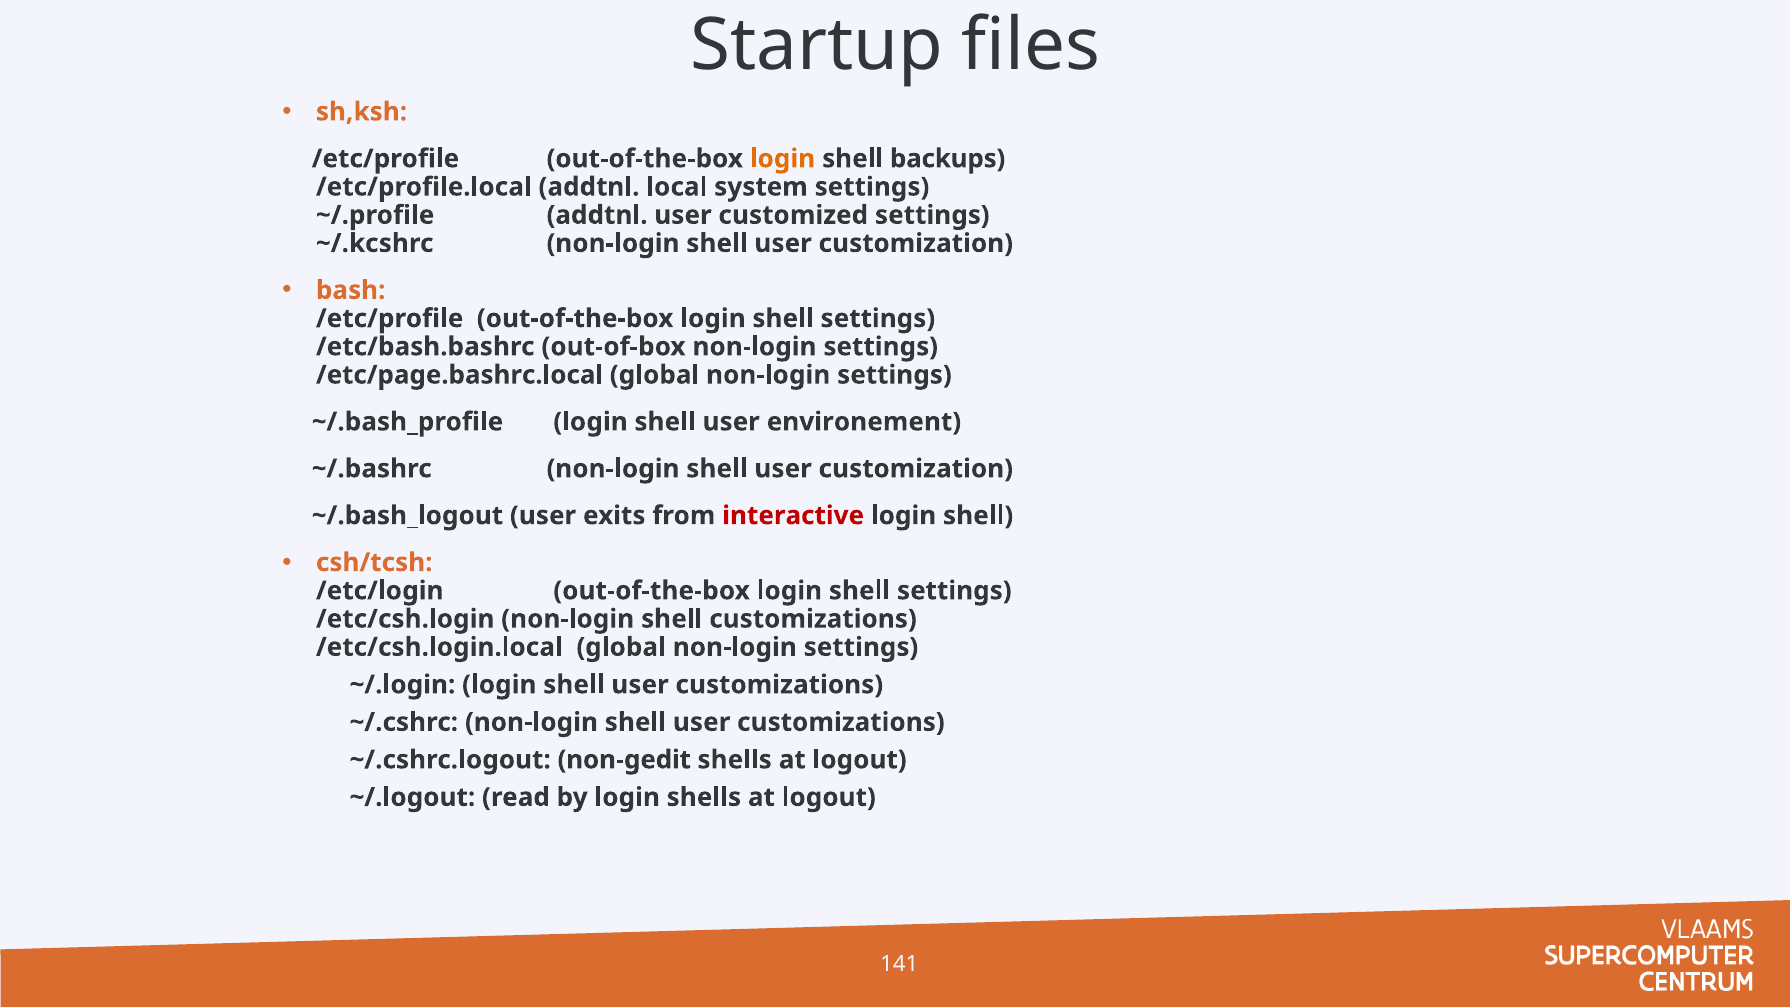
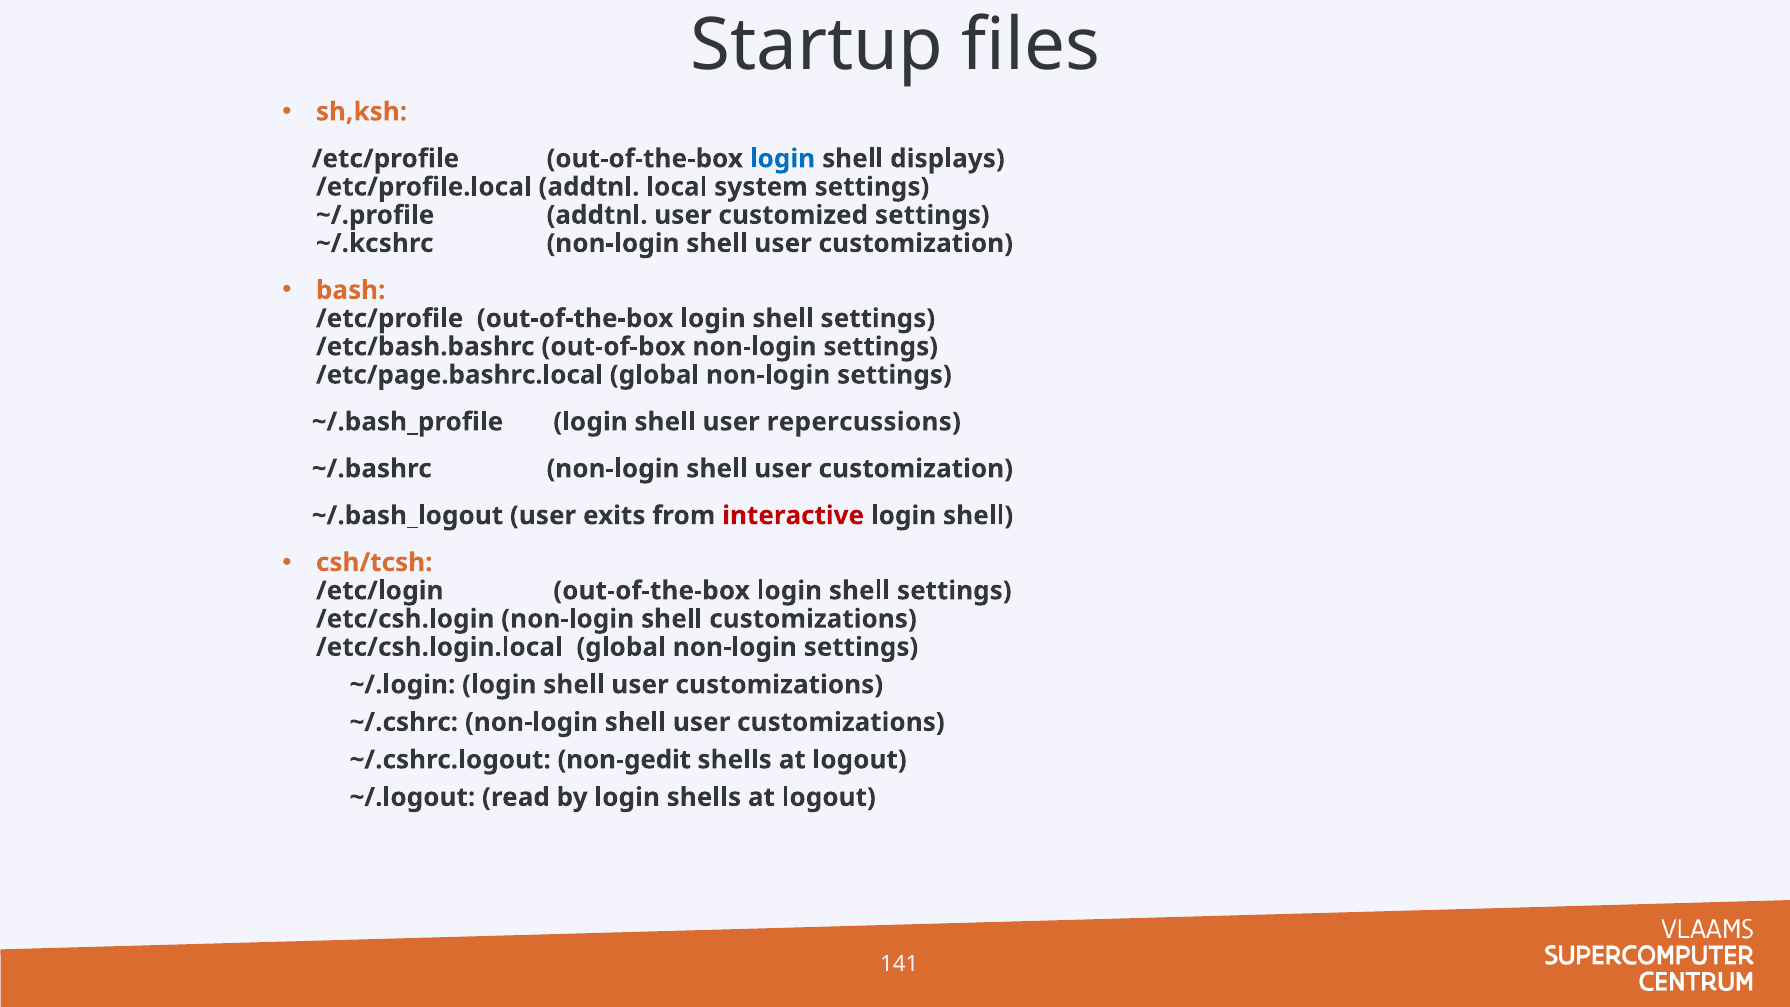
login colour: orange -> blue (782, 159)
backups: backups -> displays (947, 159)
environement: environement -> repercussions (864, 422)
